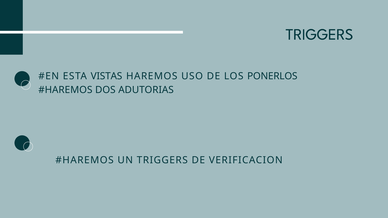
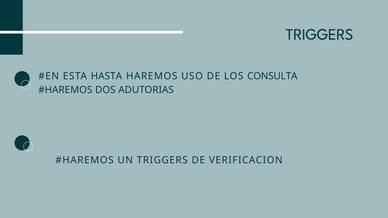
VISTAS: VISTAS -> HASTA (106, 76)
PONERLOS: PONERLOS -> CONSULTA (272, 76)
